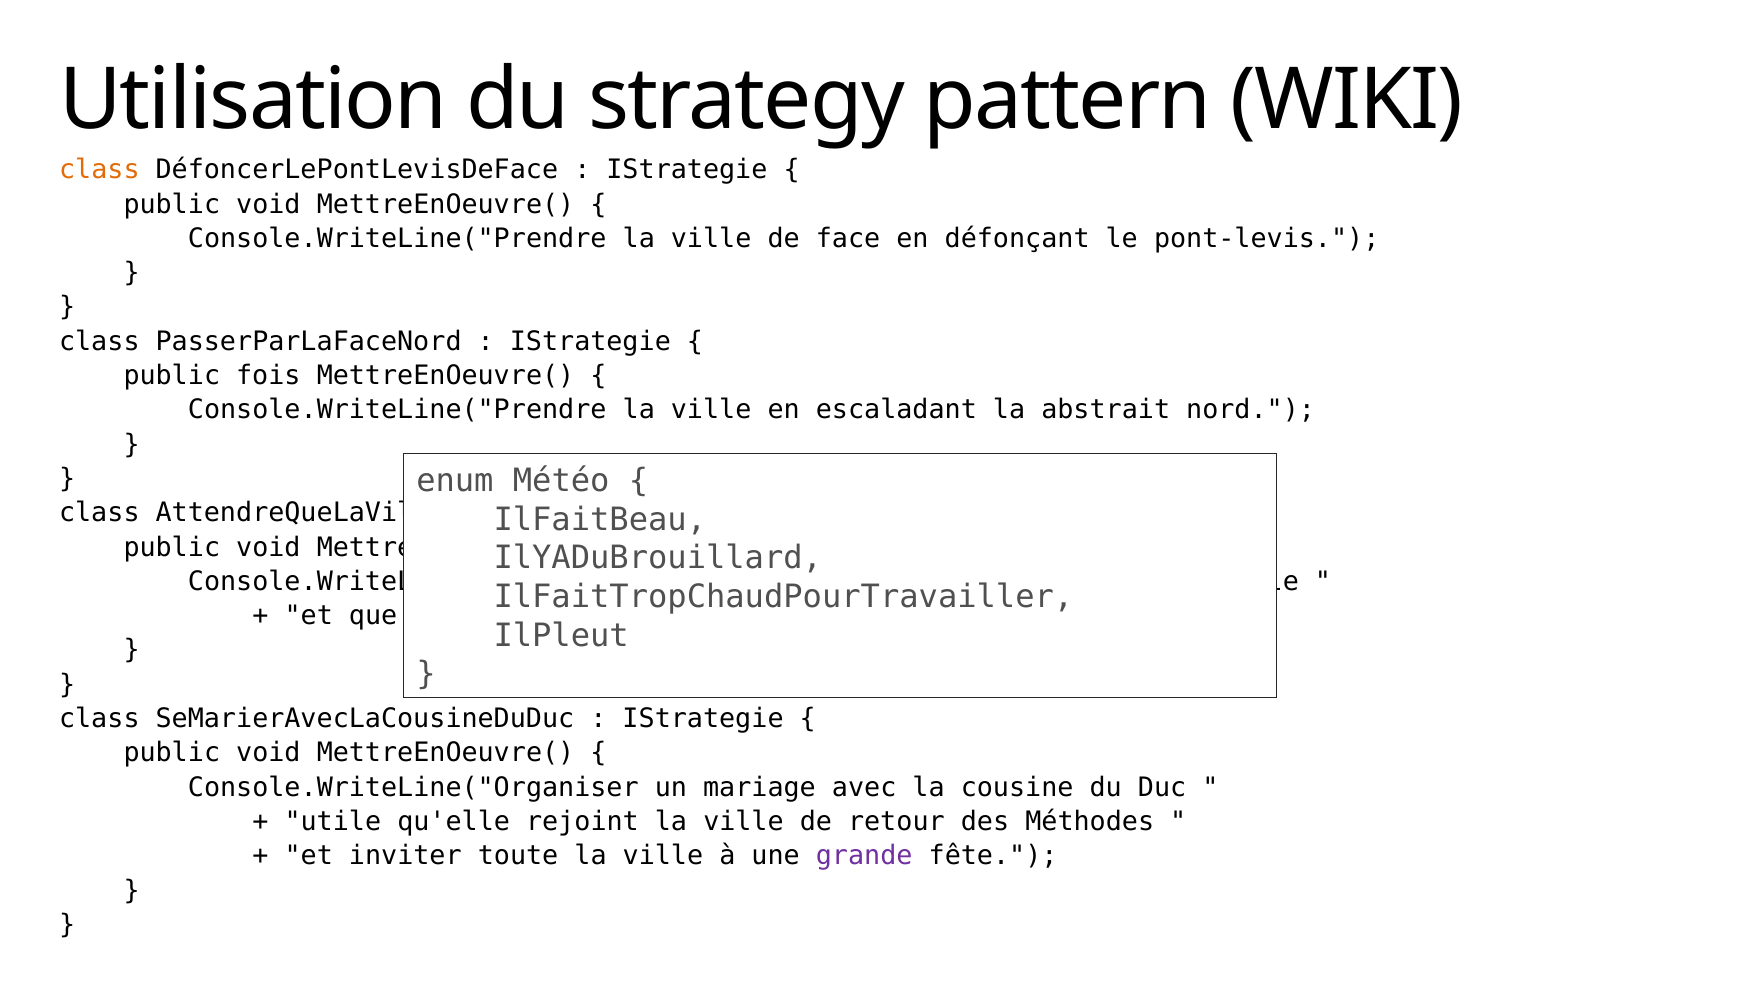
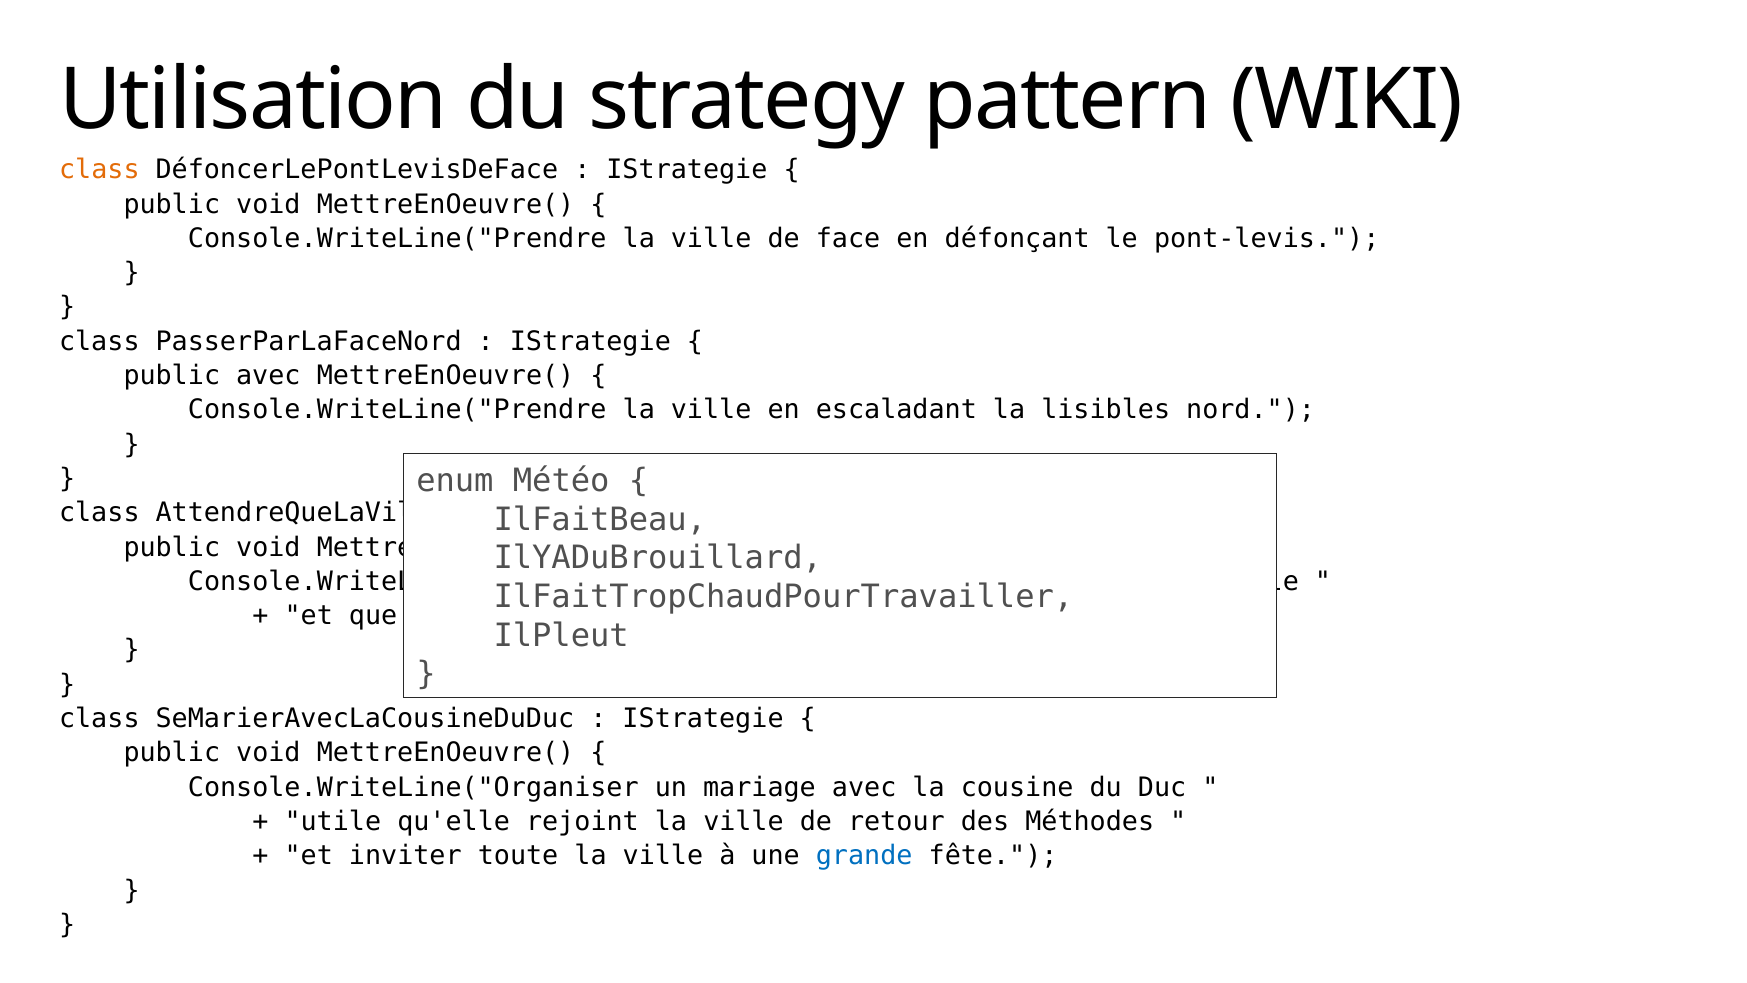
public fois: fois -> avec (268, 376)
abstrait: abstrait -> lisibles (1106, 410)
grande colour: purple -> blue (864, 856)
